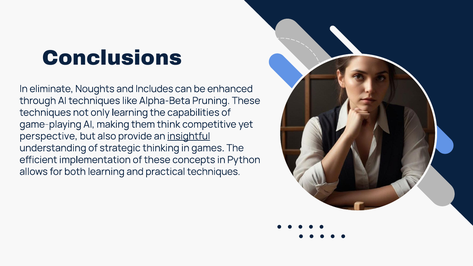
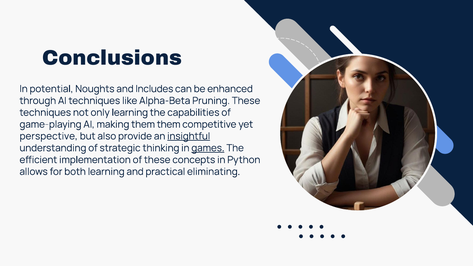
eliminate: eliminate -> potential (51, 89)
them think: think -> them (169, 124)
games underline: none -> present (208, 148)
practical techniques: techniques -> eliminating (214, 172)
